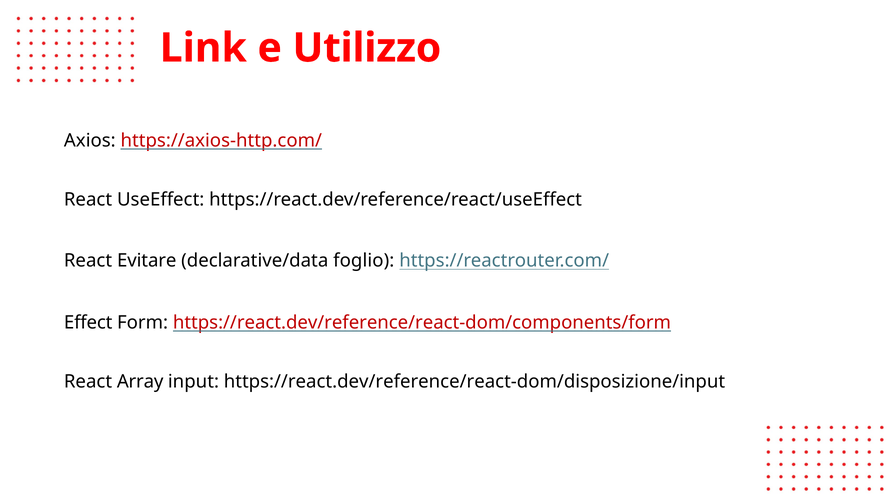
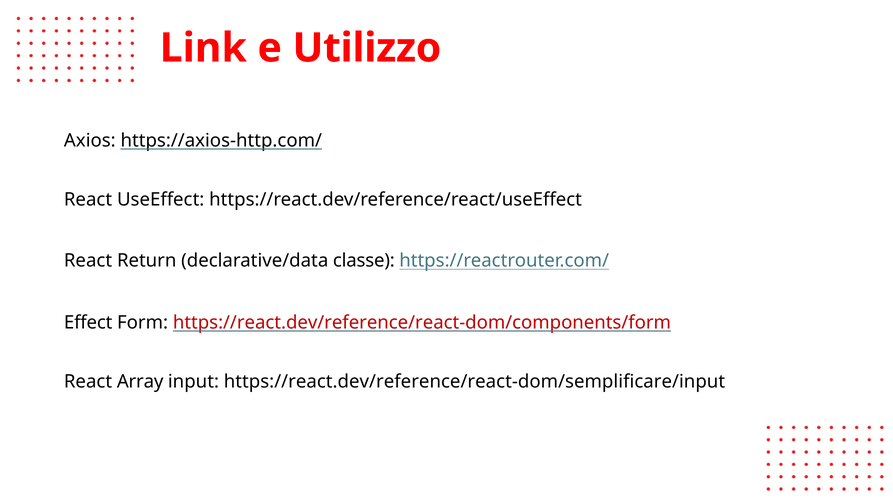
https://axios-http.com/ colour: red -> black (221, 141)
Evitare: Evitare -> Return (147, 261)
foglio: foglio -> classe (364, 261)
https://react.dev/reference/react-dom/disposizione/input: https://react.dev/reference/react-dom/disposizione/input -> https://react.dev/reference/react-dom/semplificare/input (474, 382)
